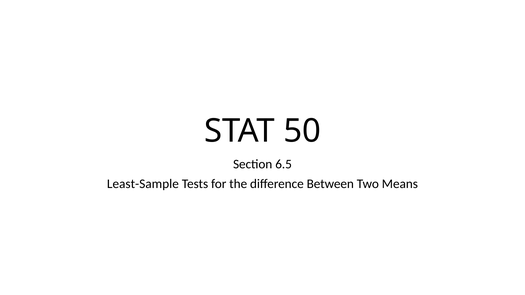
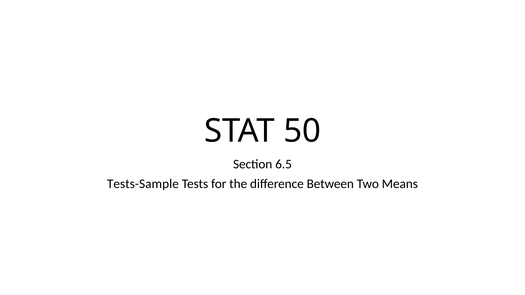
Least-Sample: Least-Sample -> Tests-Sample (143, 184)
